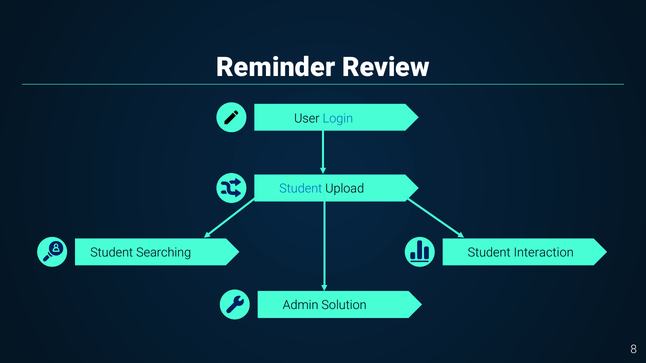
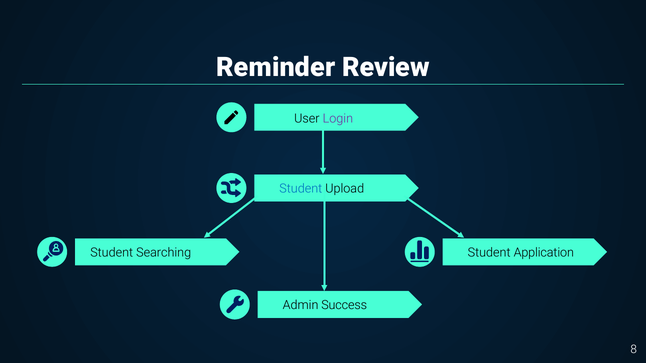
Login colour: blue -> purple (338, 119)
Interaction: Interaction -> Application (544, 253)
Solution: Solution -> Success (344, 306)
